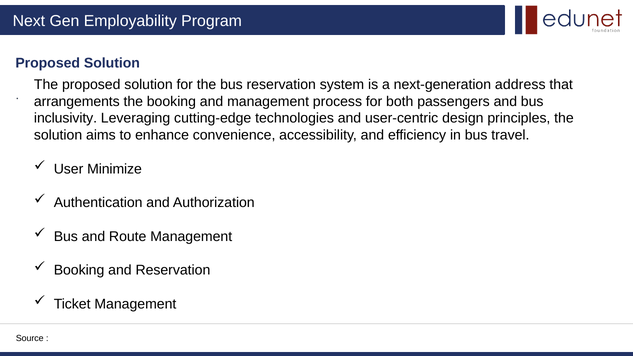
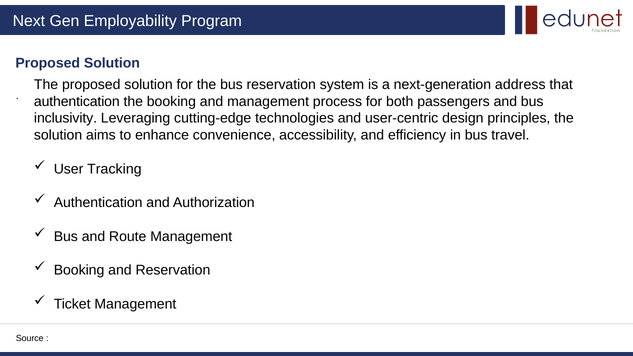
arrangements: arrangements -> authentication (77, 101)
Minimize: Minimize -> Tracking (114, 169)
